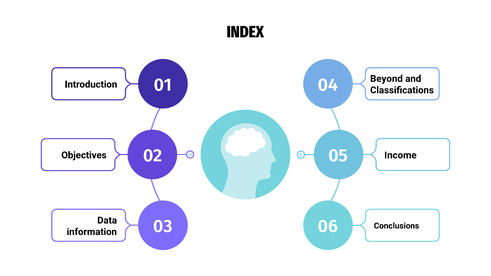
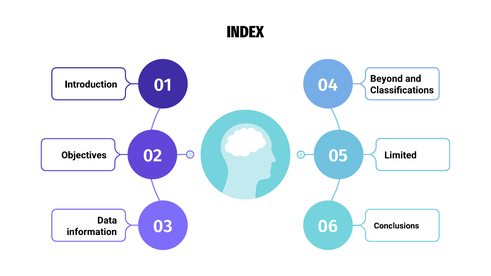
Income: Income -> Limited (401, 155)
